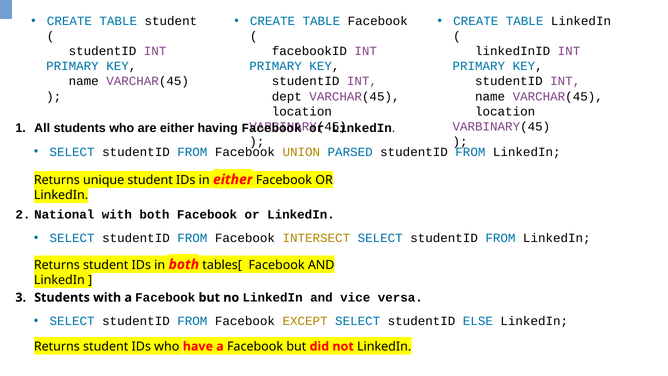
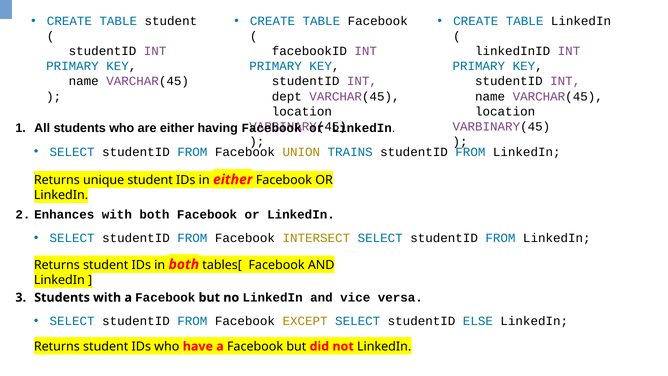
PARSED: PARSED -> TRAINS (350, 152)
National: National -> Enhances (64, 214)
